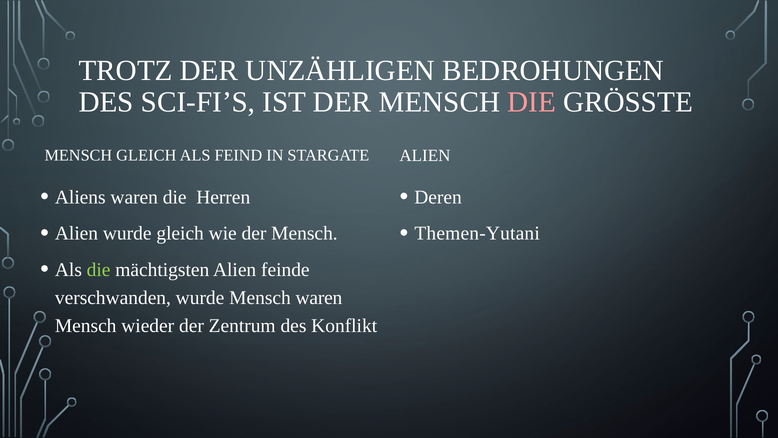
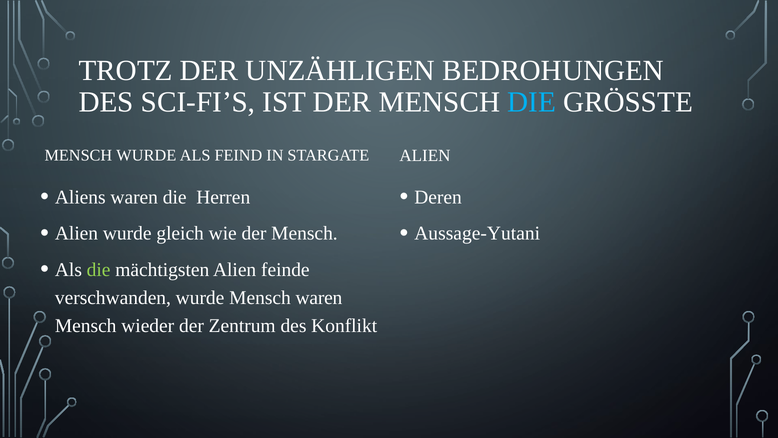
DIE colour: pink -> light blue (532, 102)
MENSCH GLEICH: GLEICH -> WURDE (146, 155)
Themen-Yutani: Themen-Yutani -> Aussage-Yutani (477, 233)
